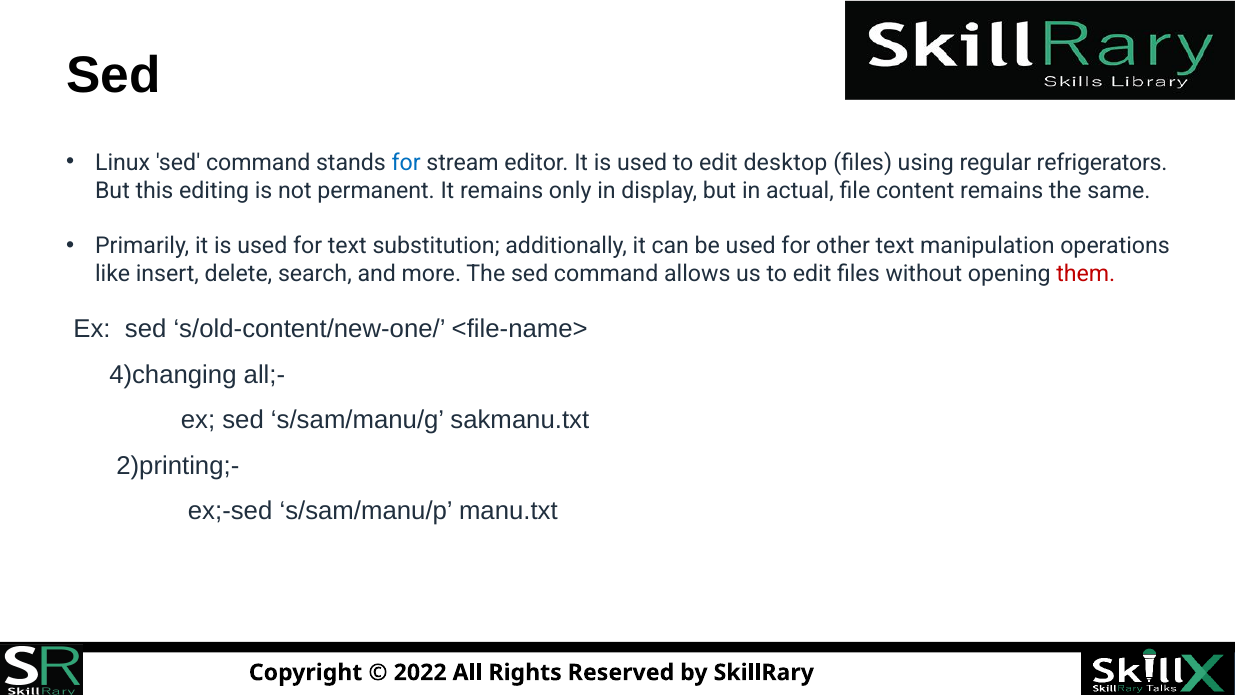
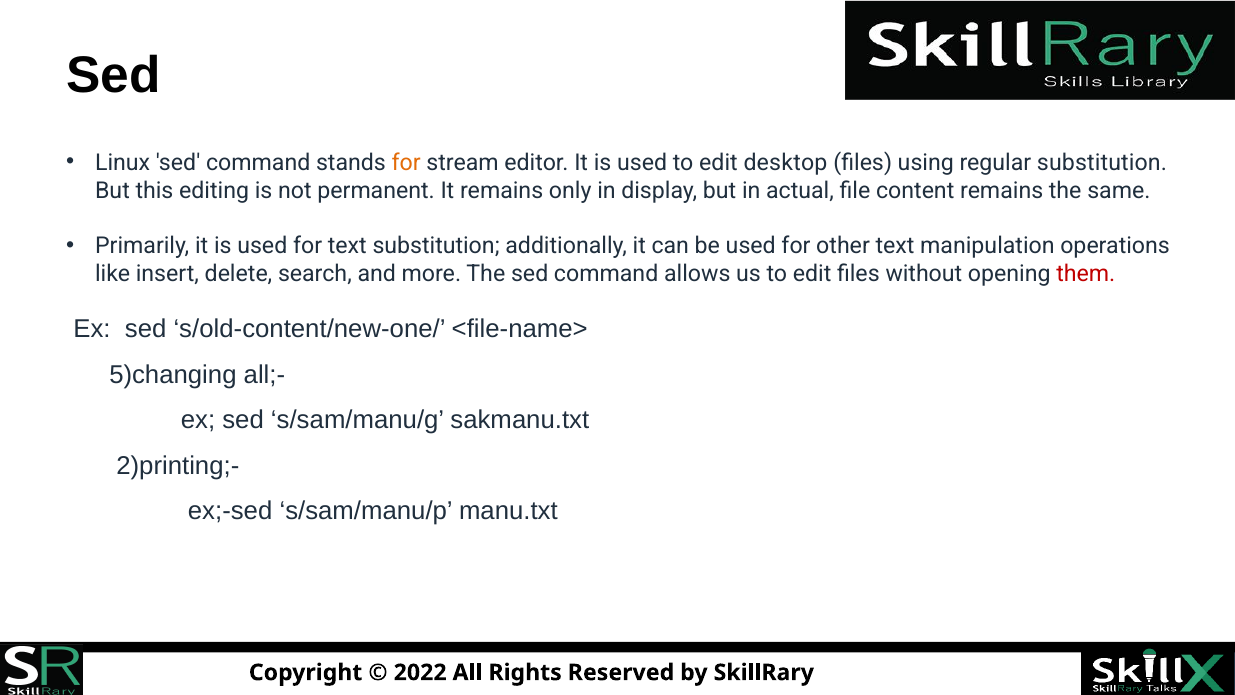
for colour: blue -> orange (406, 163)
regular refrigerators: refrigerators -> substitution (1102, 163)
4)changing: 4)changing -> 5)changing (173, 374)
